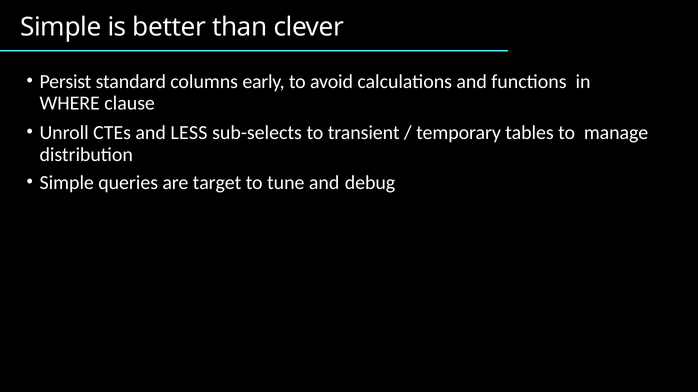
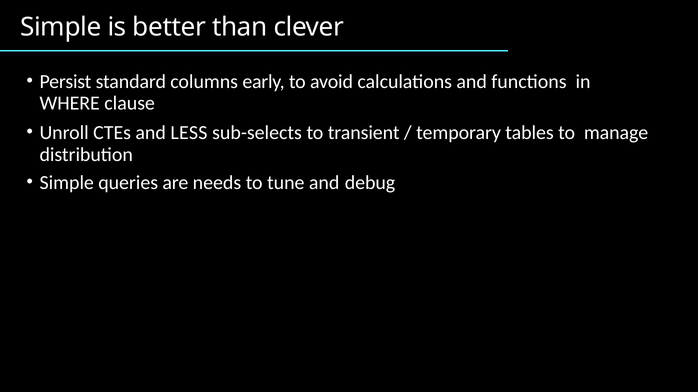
target: target -> needs (217, 183)
